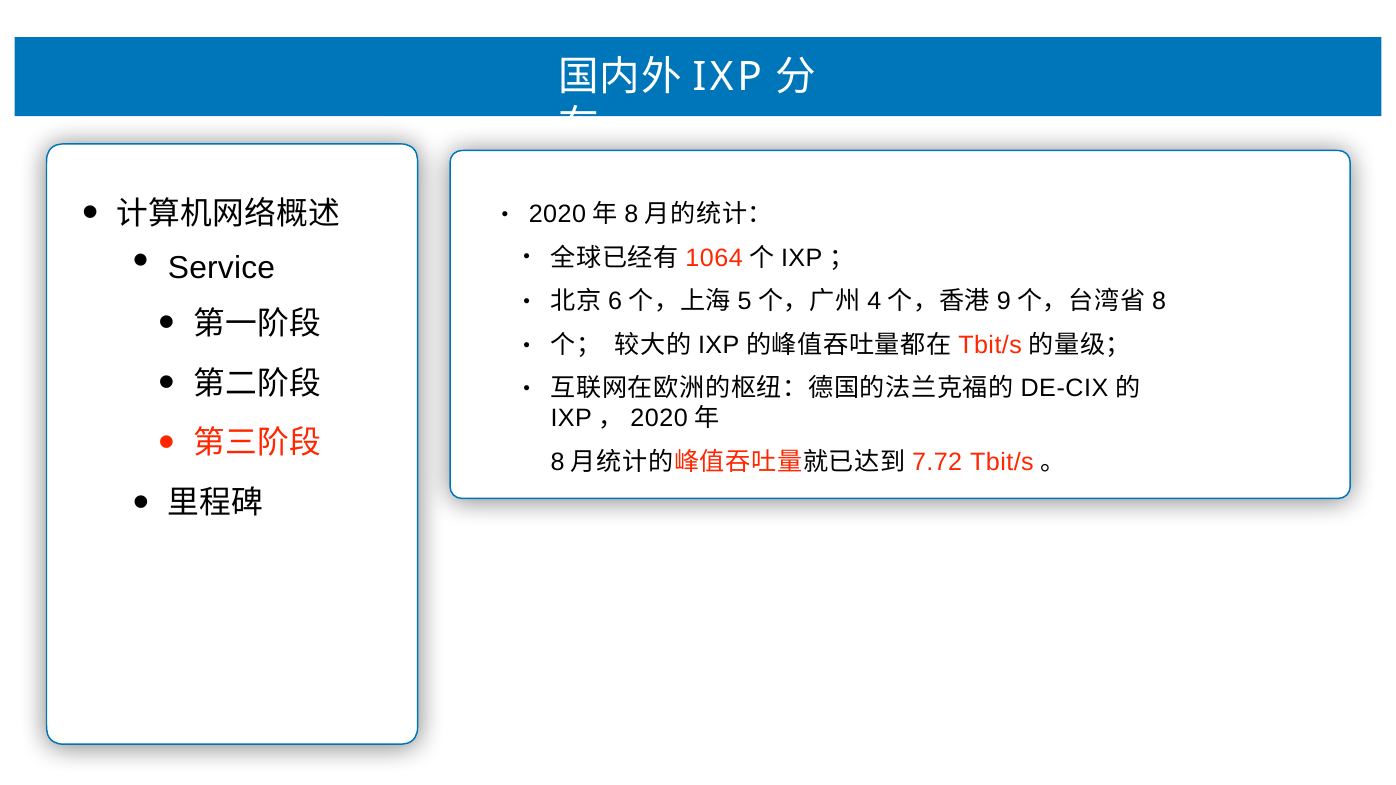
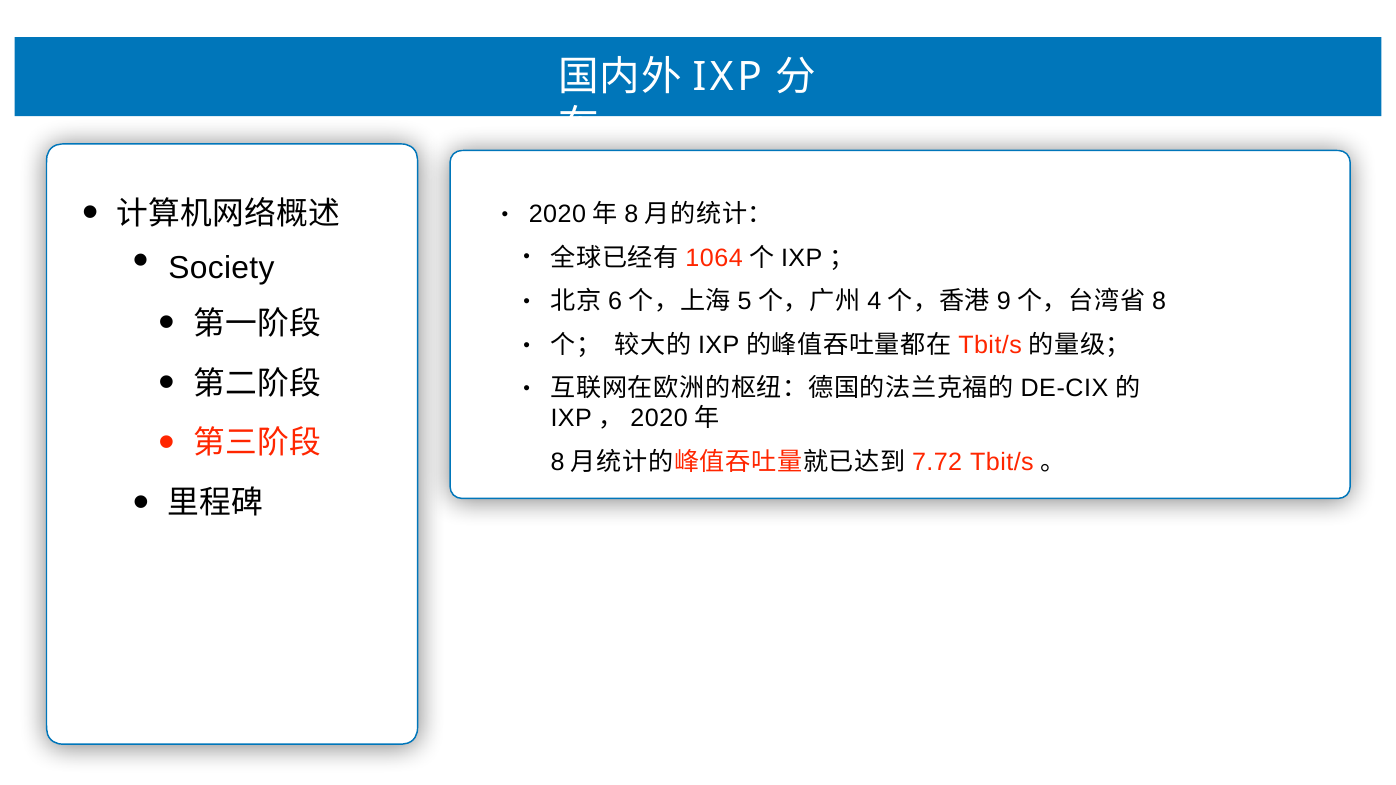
Service: Service -> Society (221, 268)
